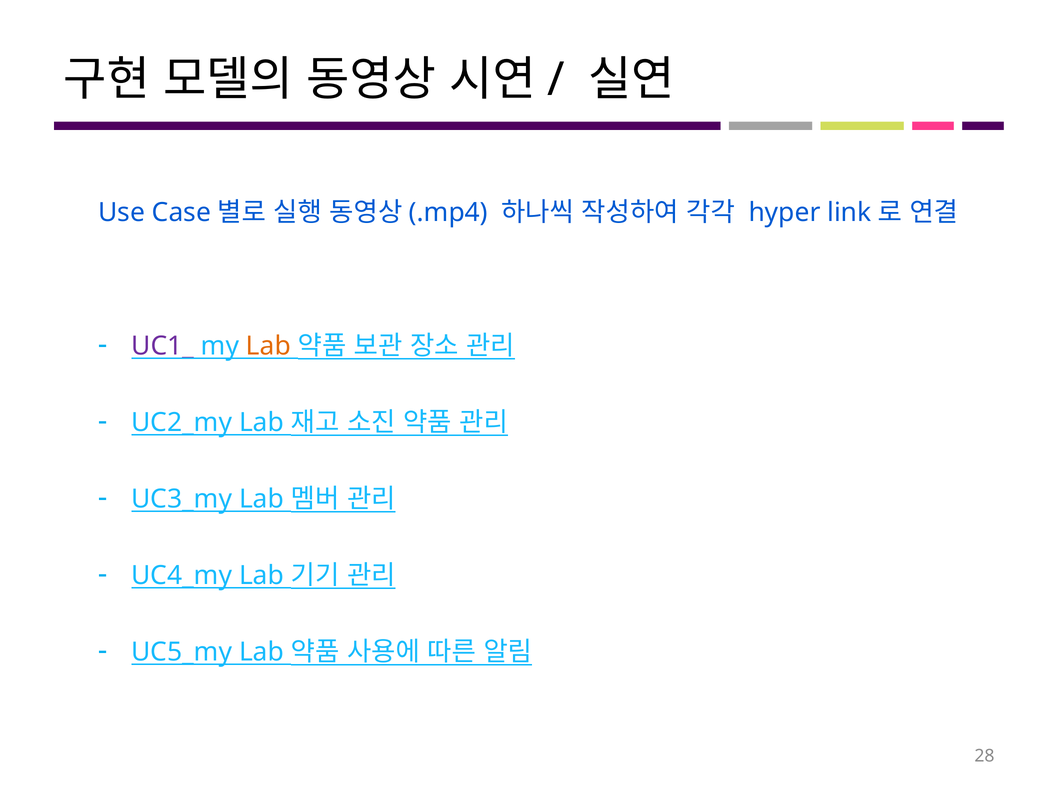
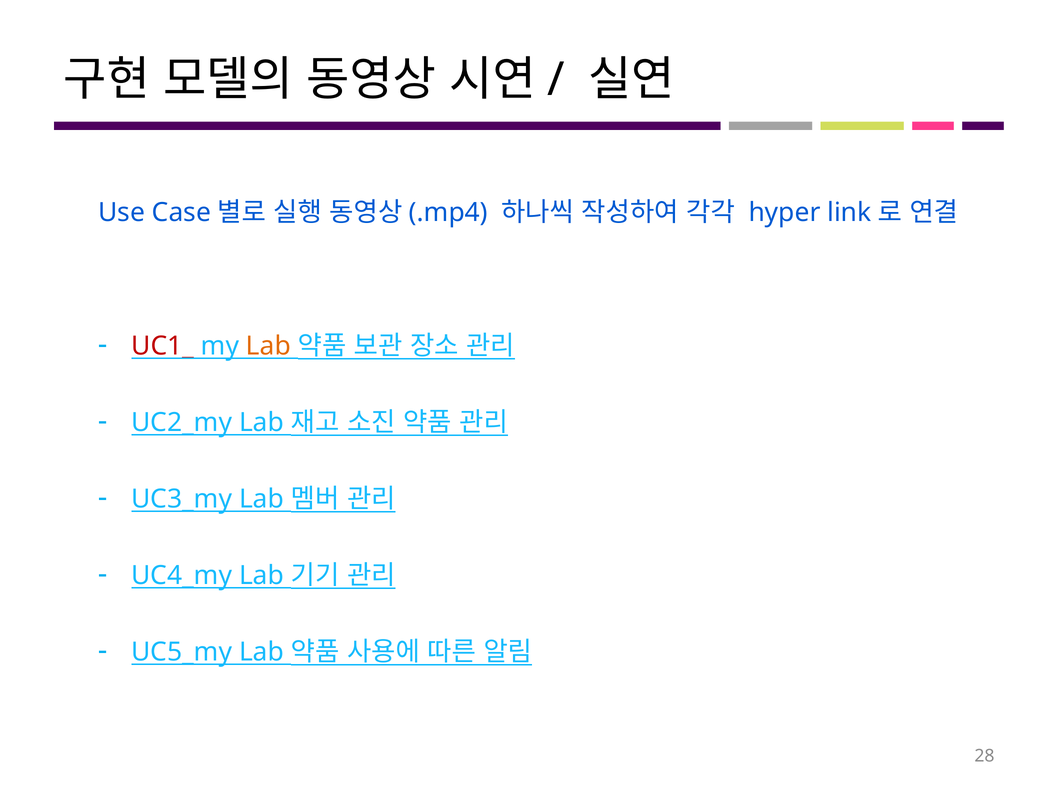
UC1_ colour: purple -> red (163, 346)
